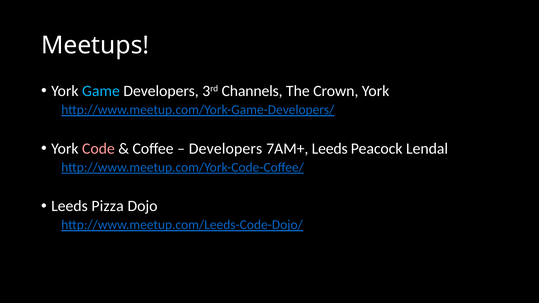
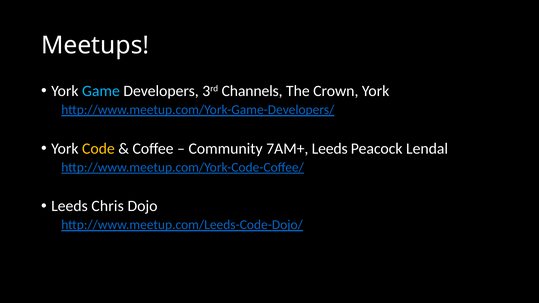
Code colour: pink -> yellow (98, 149)
Developers: Developers -> Community (226, 149)
Pizza: Pizza -> Chris (108, 206)
